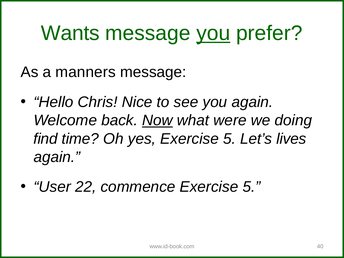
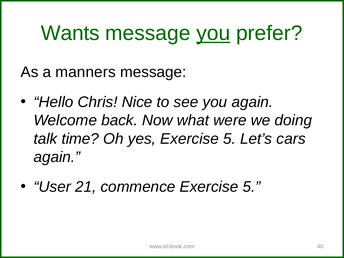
Now underline: present -> none (157, 120)
find: find -> talk (45, 139)
lives: lives -> cars (291, 139)
22: 22 -> 21 (86, 187)
